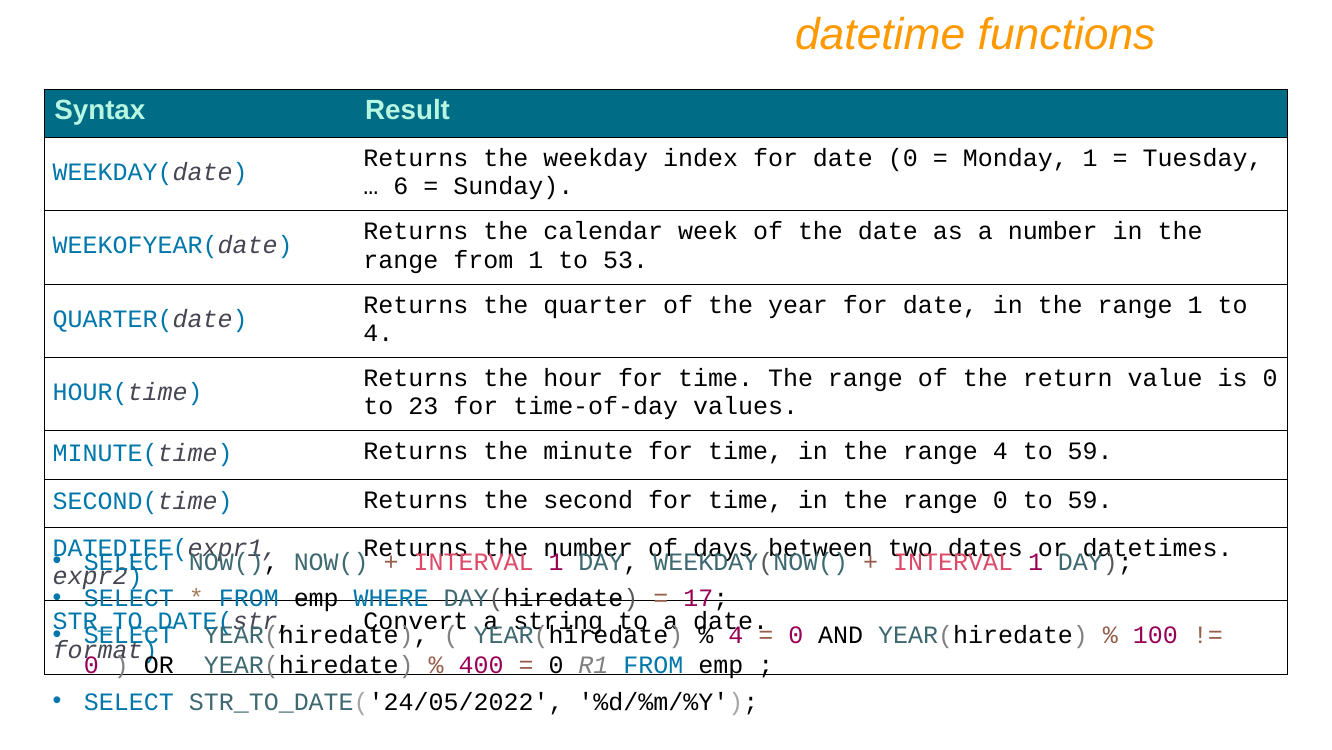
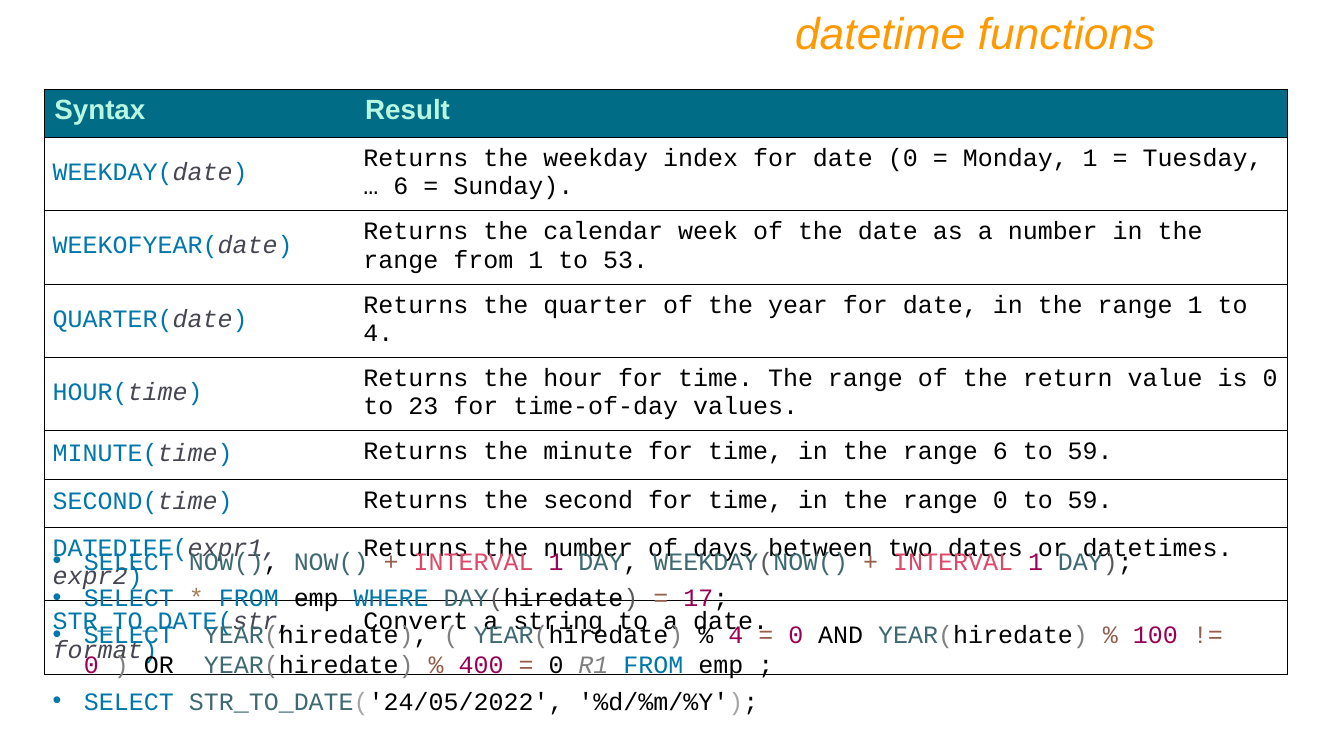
range 4: 4 -> 6 (1000, 451)
